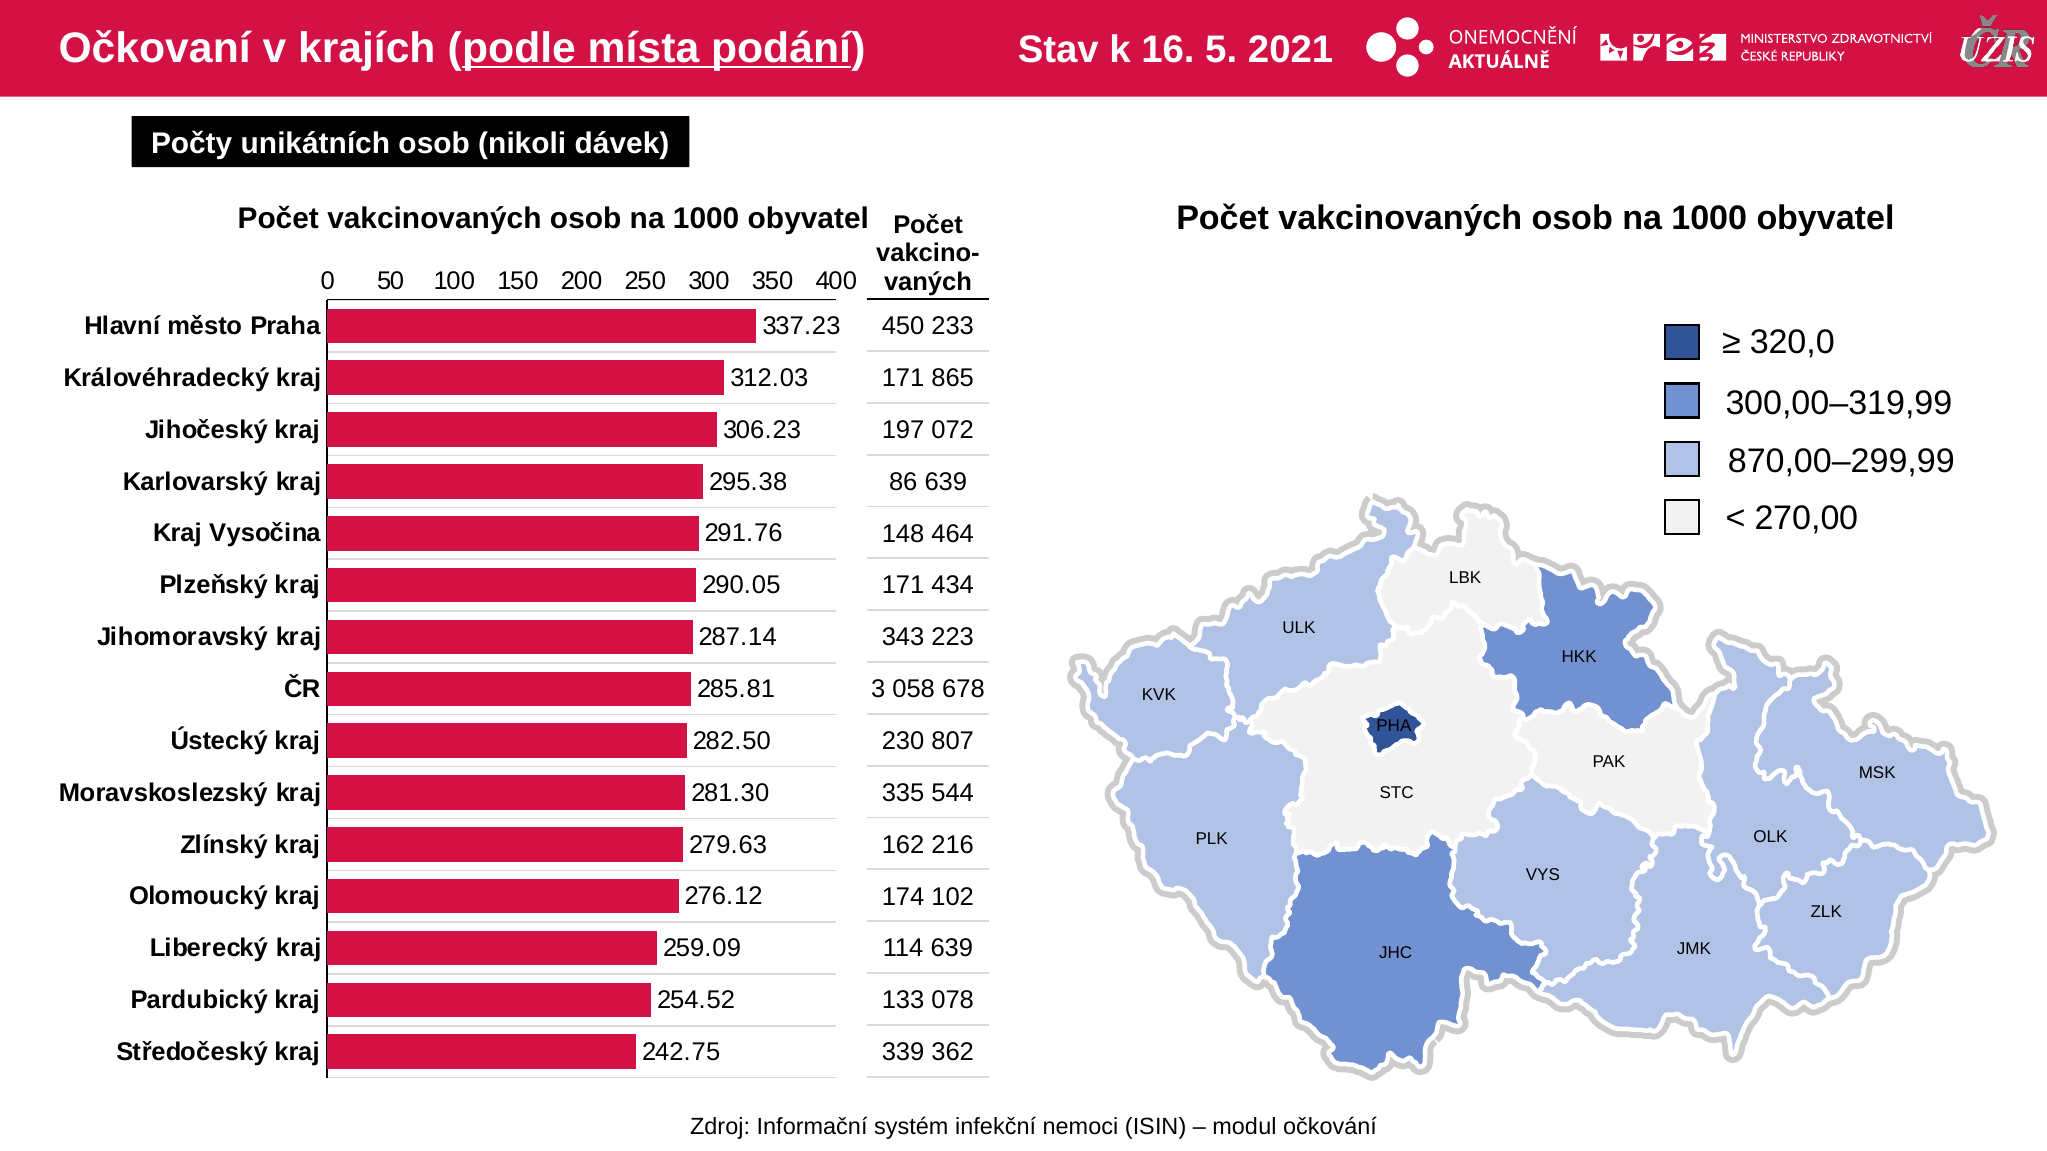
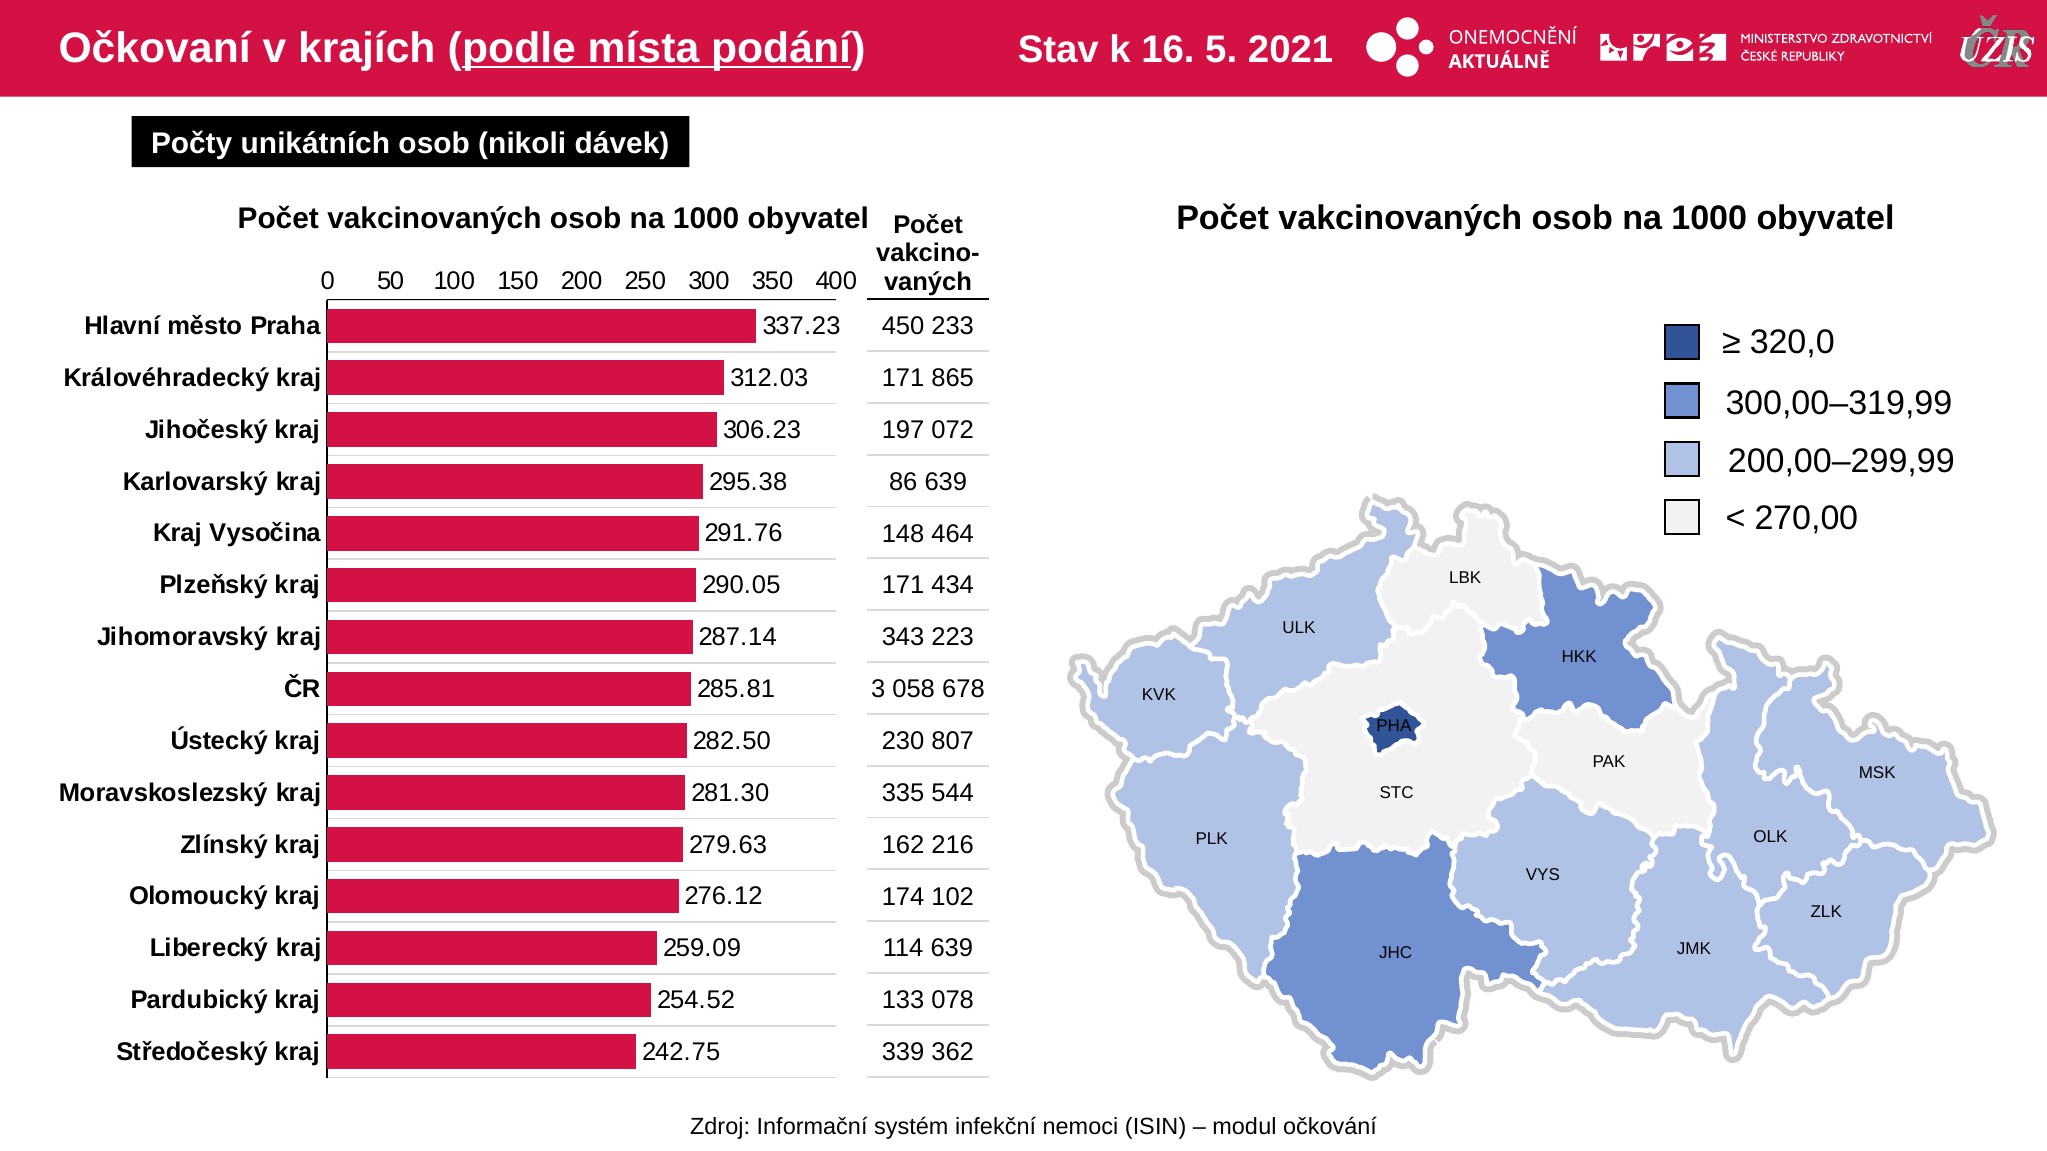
870,00–299,99: 870,00–299,99 -> 200,00–299,99 (1841, 462)
